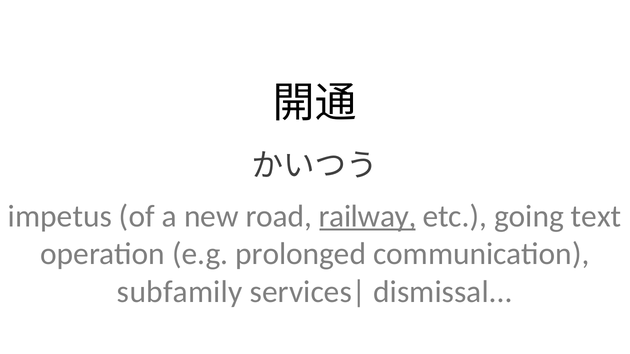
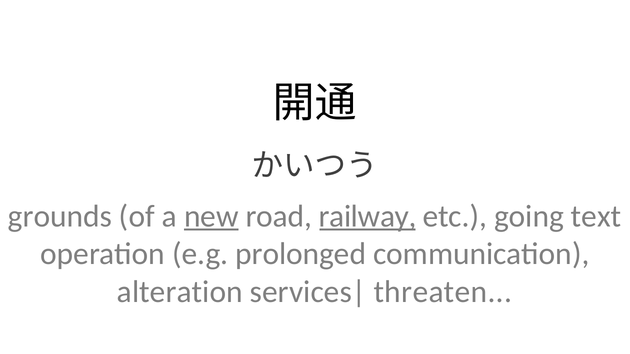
impetus: impetus -> grounds (60, 216)
new underline: none -> present (211, 216)
subfamily: subfamily -> alteration (180, 292)
dismissal: dismissal -> threaten (443, 292)
